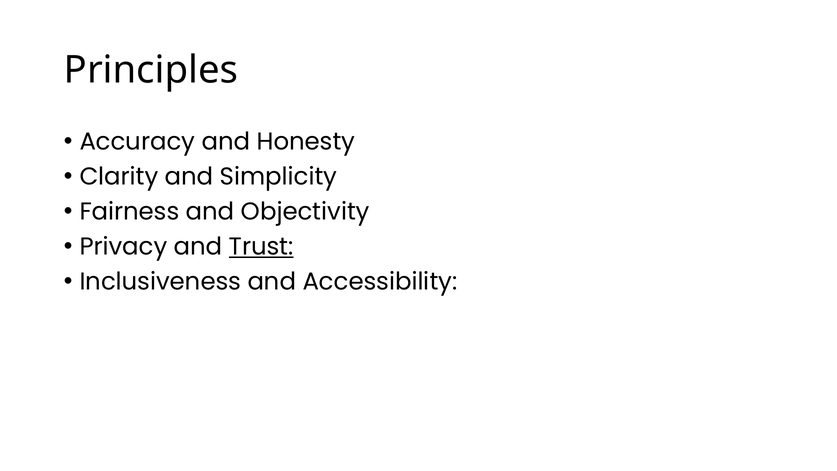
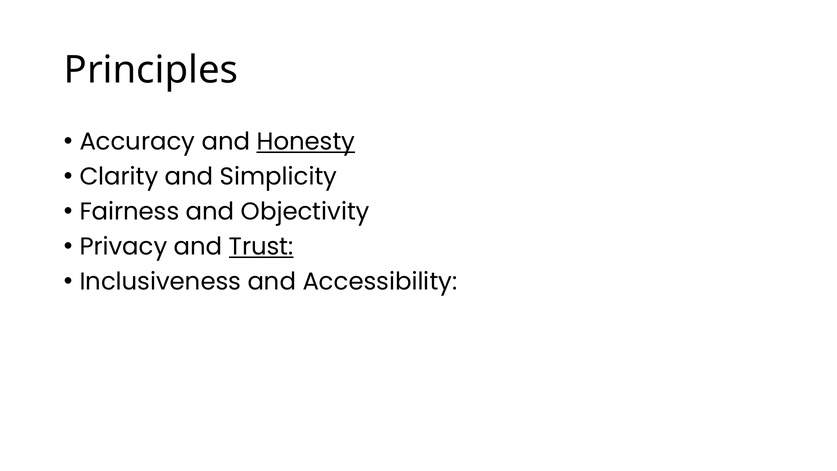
Honesty underline: none -> present (306, 141)
